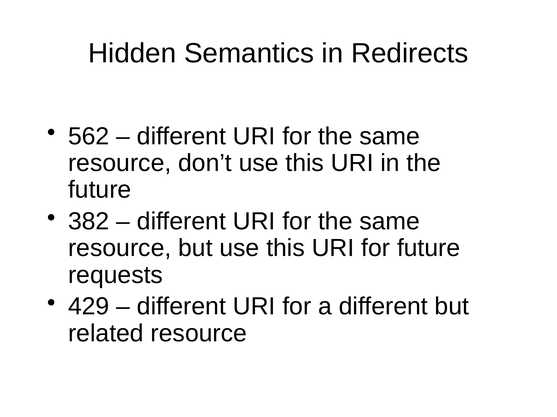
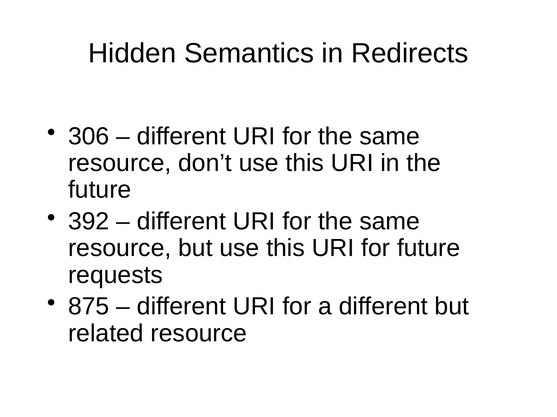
562: 562 -> 306 (89, 137)
382: 382 -> 392 (89, 222)
429: 429 -> 875 (89, 307)
